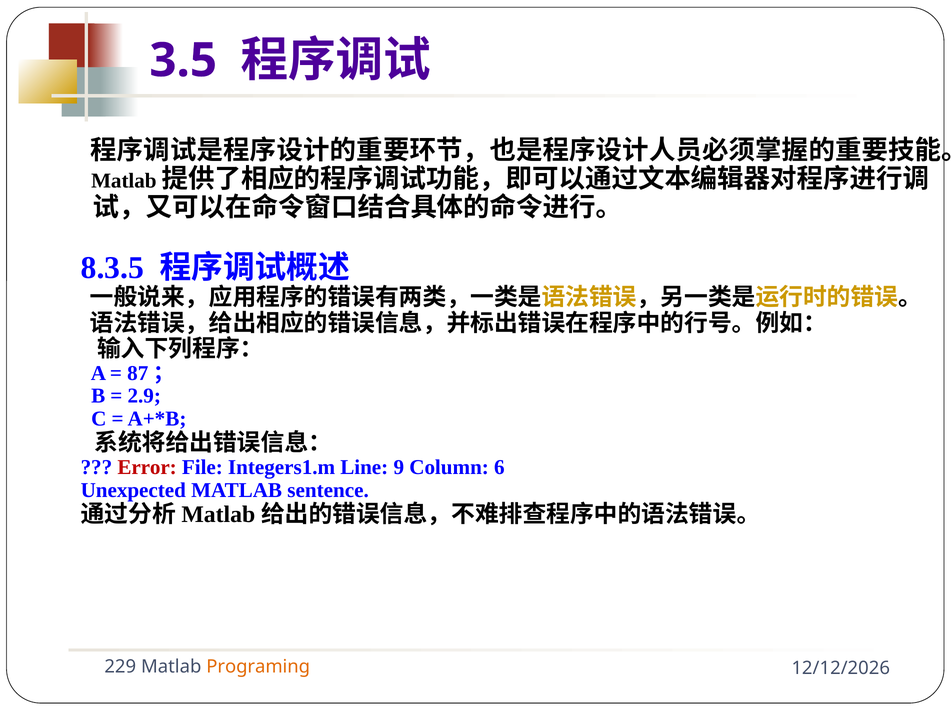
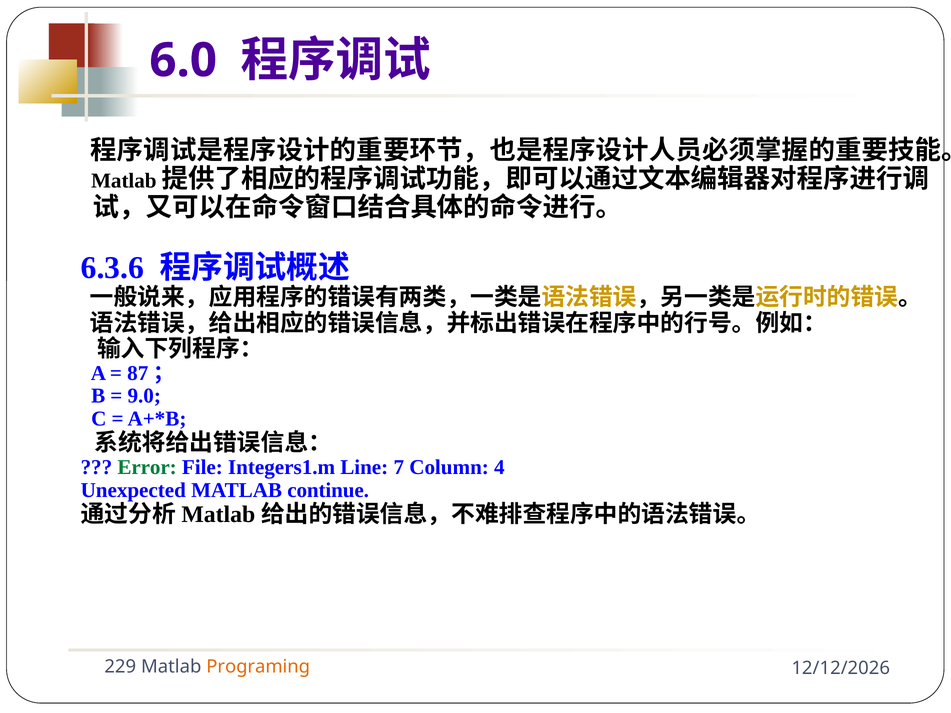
3.5: 3.5 -> 6.0 (183, 61)
8.3.5: 8.3.5 -> 6.3.6 (112, 268)
2.9: 2.9 -> 9.0 (144, 396)
Error colour: red -> green (147, 467)
9: 9 -> 7 (399, 467)
6: 6 -> 4 (499, 467)
sentence: sentence -> continue (328, 490)
